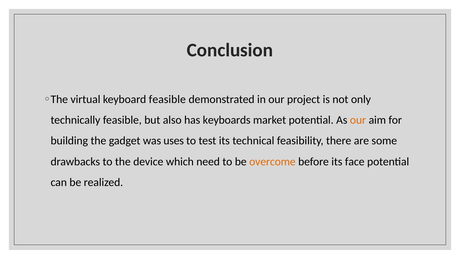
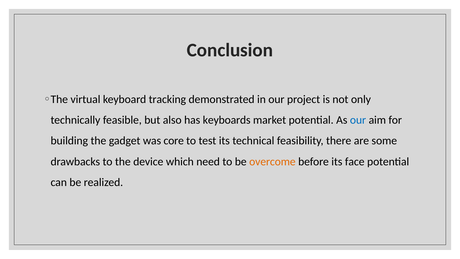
keyboard feasible: feasible -> tracking (167, 99)
our colour: orange -> blue (358, 120)
uses: uses -> core (174, 141)
